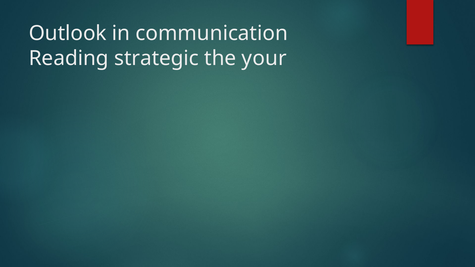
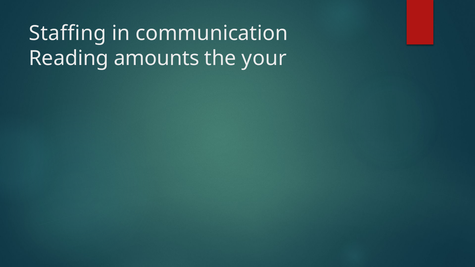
Outlook: Outlook -> Staffing (68, 33)
strategic: strategic -> amounts (157, 58)
